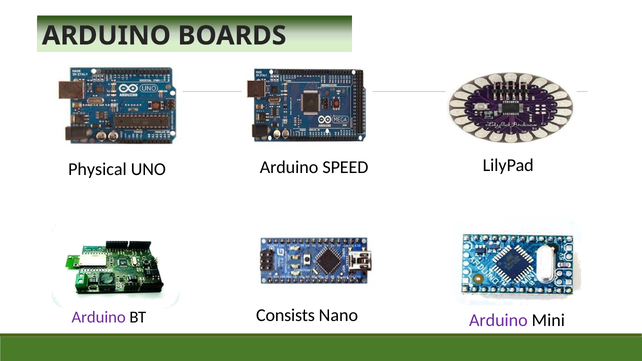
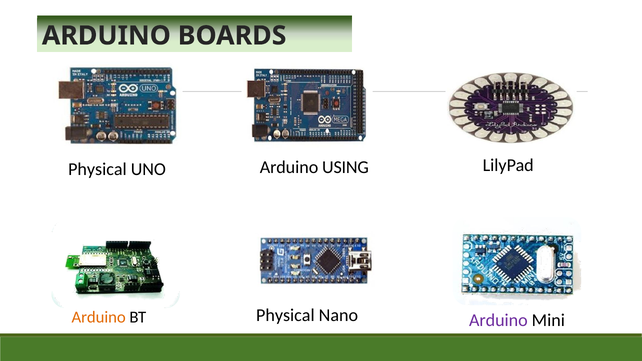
SPEED: SPEED -> USING (345, 167)
Consists: Consists -> Physical (285, 315)
Arduino colour: purple -> orange (99, 317)
